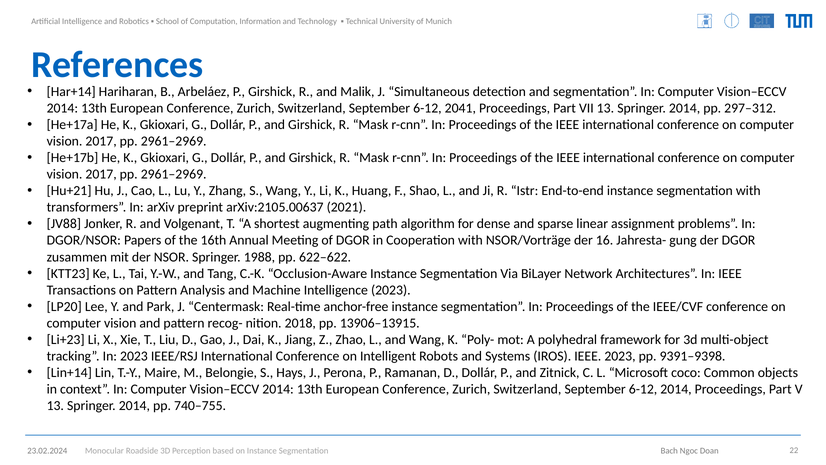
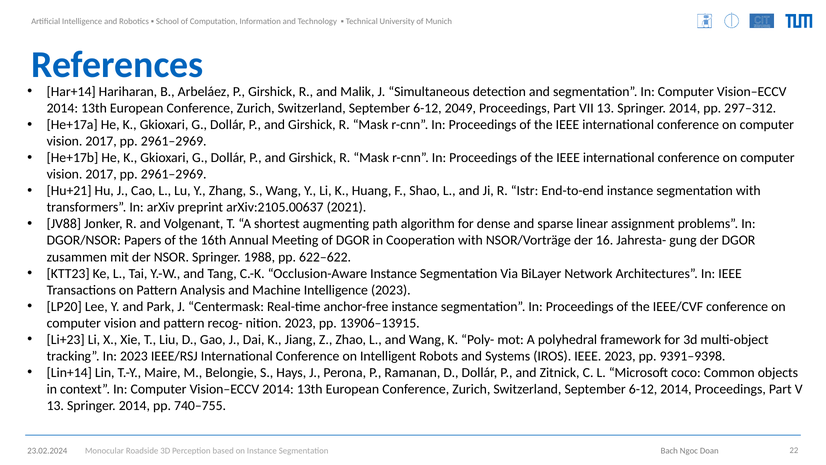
2041: 2041 -> 2049 (460, 108)
nition 2018: 2018 -> 2023 (300, 323)
